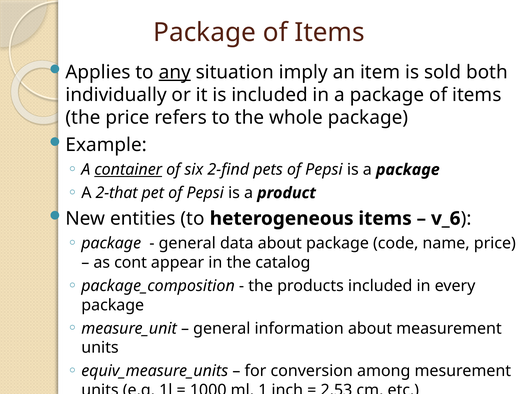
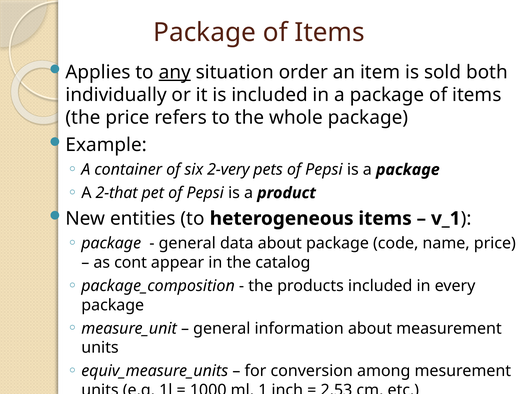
imply: imply -> order (303, 72)
container underline: present -> none (128, 170)
2-find: 2-find -> 2-very (228, 170)
v_6: v_6 -> v_1 (446, 218)
